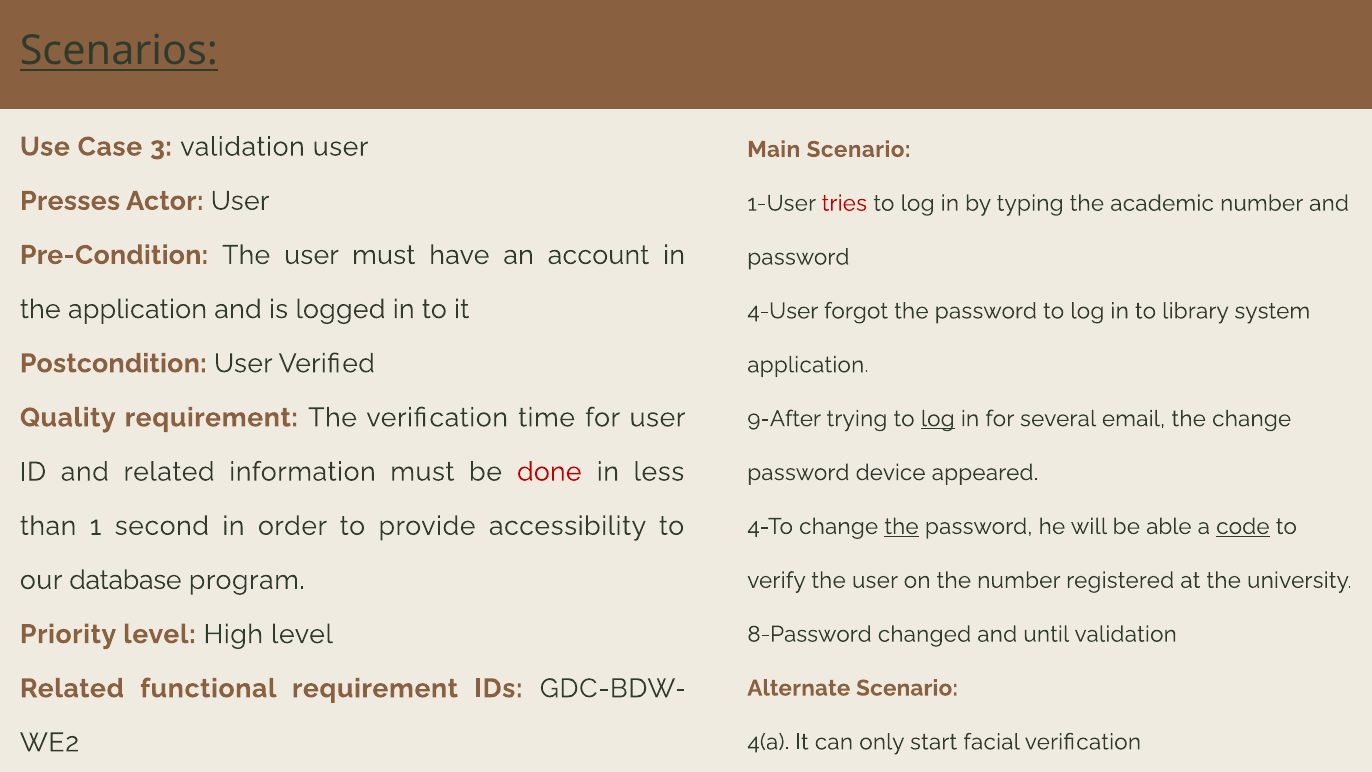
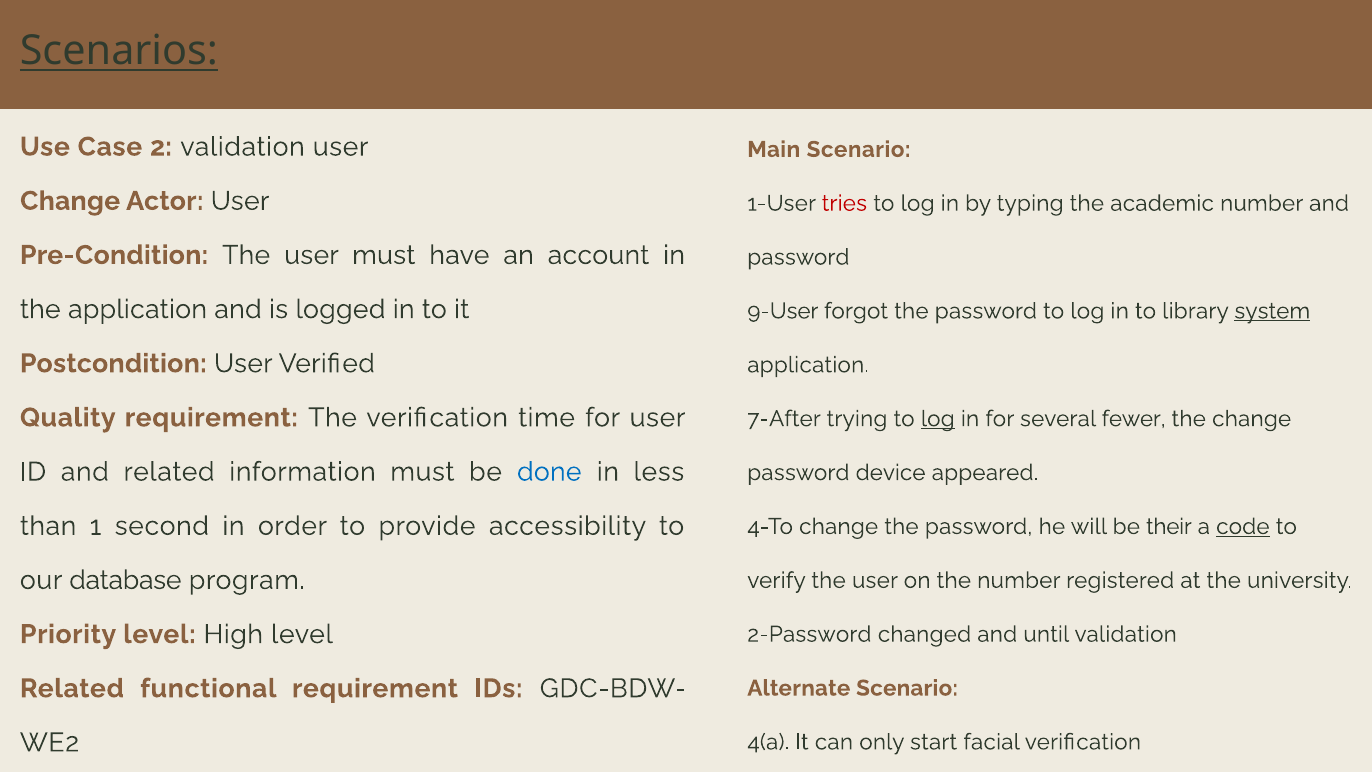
3: 3 -> 2 (161, 147)
Presses: Presses -> Change (70, 201)
4-User: 4-User -> 9-User (783, 311)
system underline: none -> present (1272, 311)
9-After: 9-After -> 7-After (784, 419)
email: email -> fewer (1134, 419)
done colour: red -> blue (549, 472)
the underline: present -> none (901, 526)
able: able -> their (1169, 526)
8-Password: 8-Password -> 2-Password (809, 634)
